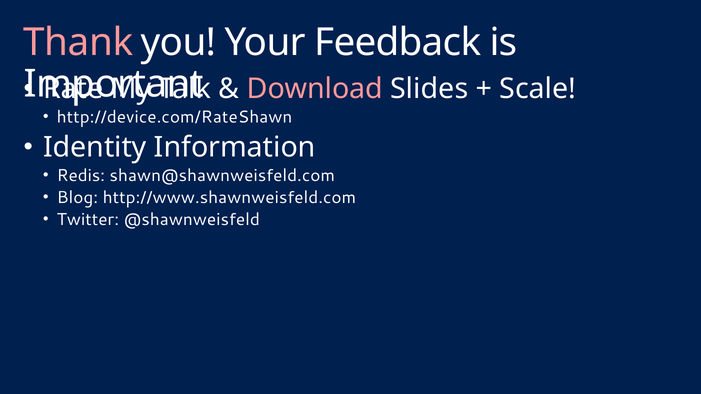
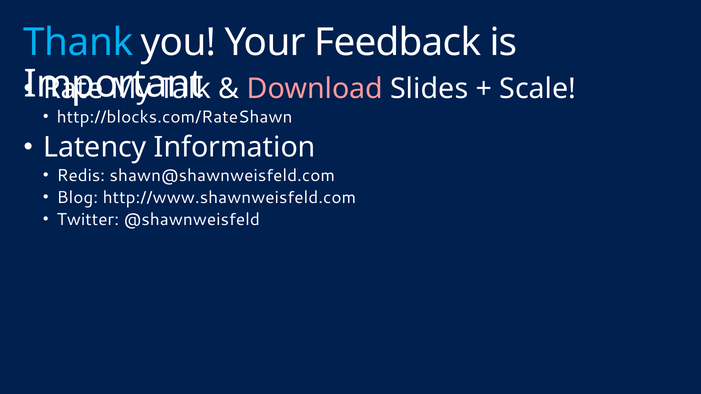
Thank colour: pink -> light blue (78, 42)
http://device.com/RateShawn: http://device.com/RateShawn -> http://blocks.com/RateShawn (175, 117)
Identity: Identity -> Latency (95, 147)
